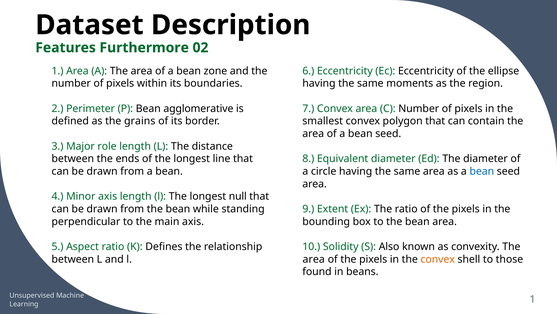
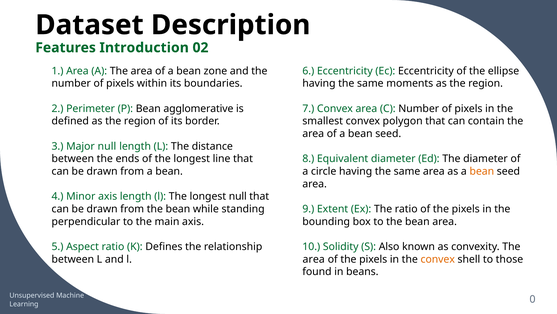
Furthermore: Furthermore -> Introduction (144, 48)
defined as the grains: grains -> region (140, 121)
Major role: role -> null (107, 146)
bean colour: blue -> orange (482, 171)
Learning 1: 1 -> 0 (532, 299)
